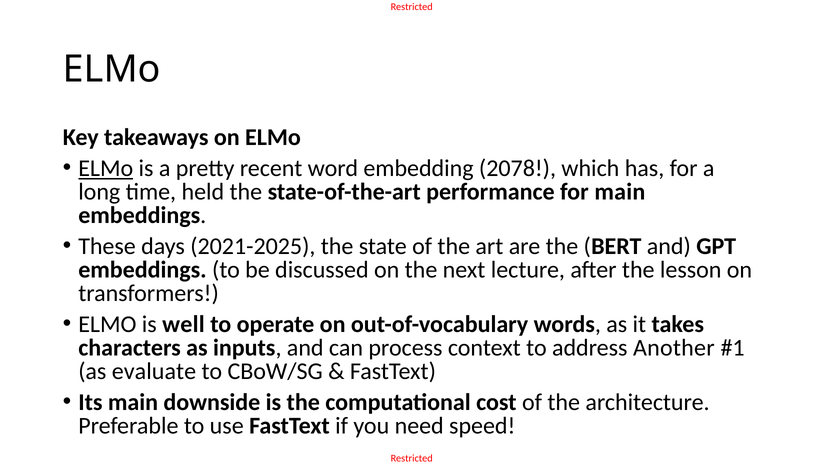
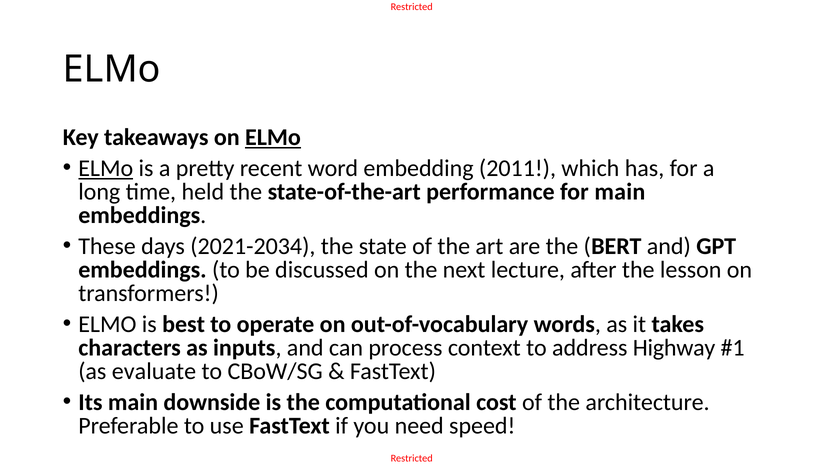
ELMo underline: none -> present (273, 137)
2078: 2078 -> 2011 (517, 168)
2021-2025: 2021-2025 -> 2021-2034 (253, 246)
well: well -> best (184, 324)
Another: Another -> Highway (674, 347)
